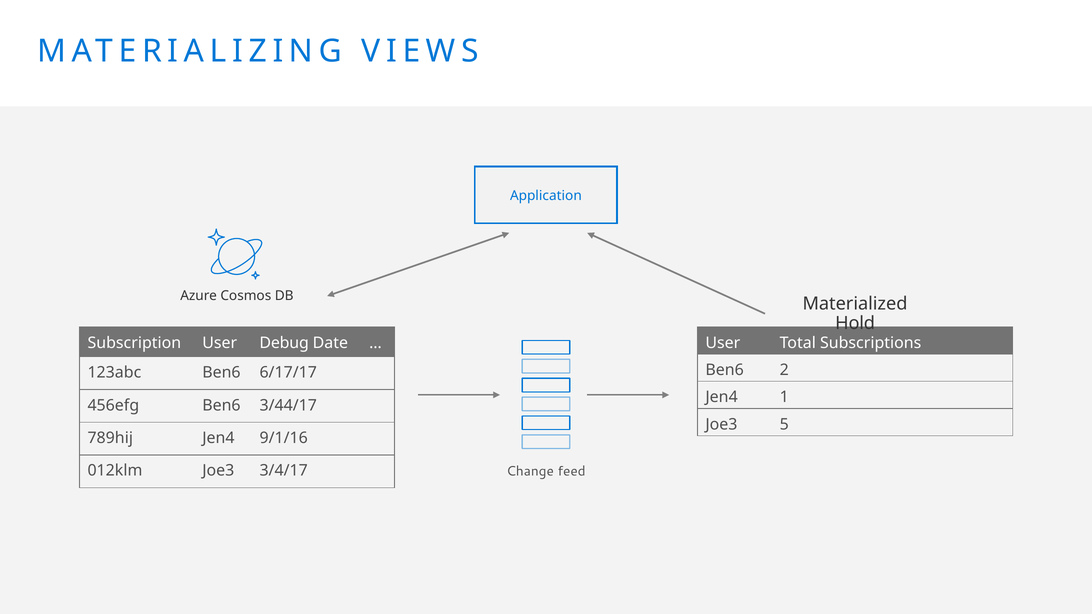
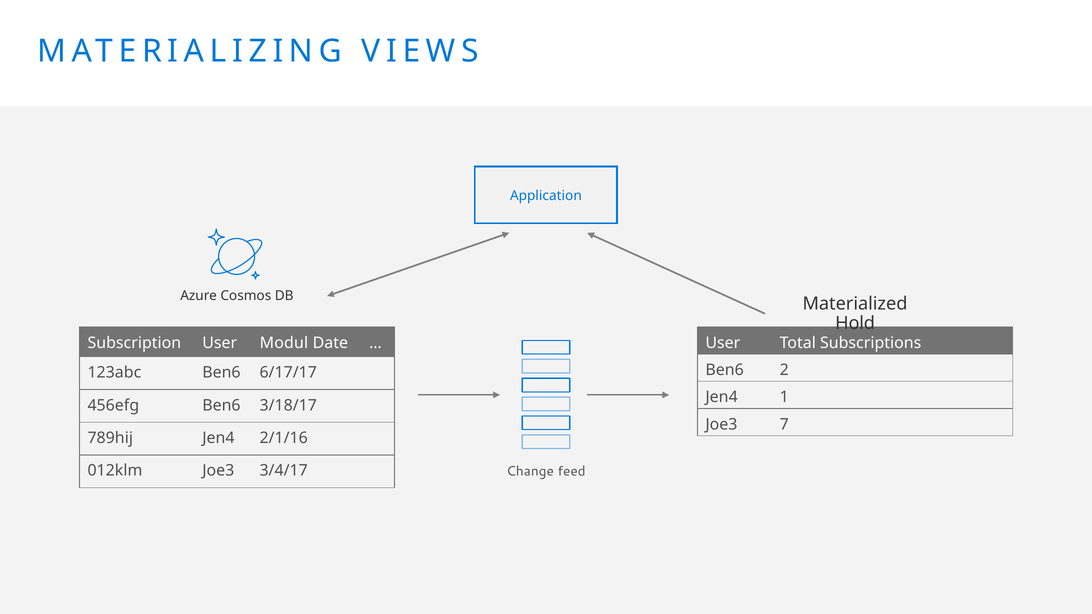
Debug: Debug -> Modul (284, 343)
3/44/17: 3/44/17 -> 3/18/17 (288, 405)
5: 5 -> 7 (784, 424)
9/1/16: 9/1/16 -> 2/1/16 (284, 438)
